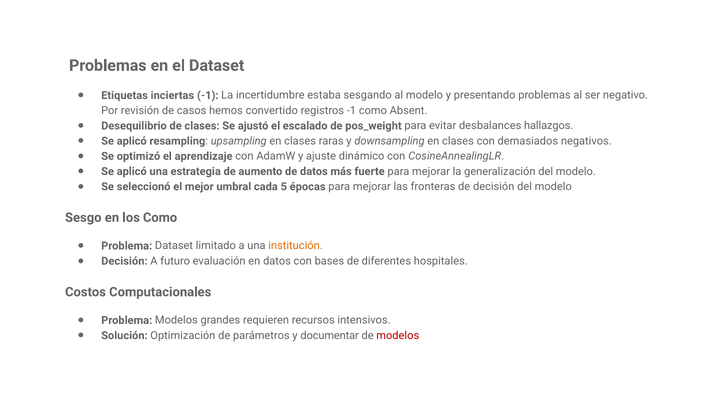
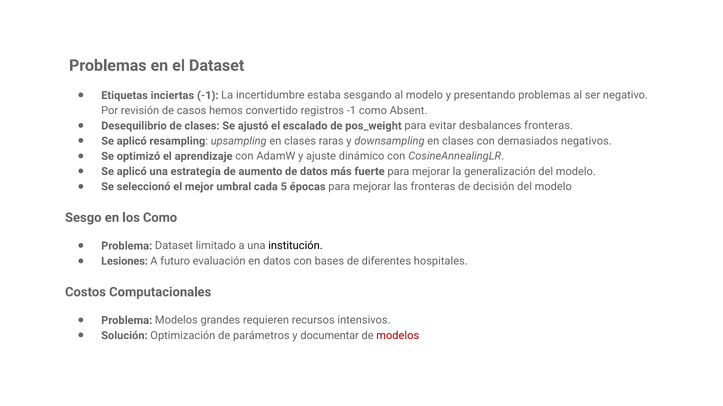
desbalances hallazgos: hallazgos -> fronteras (549, 126)
institución colour: orange -> black (295, 246)
Decisión: Decisión -> Lesiones (124, 261)
